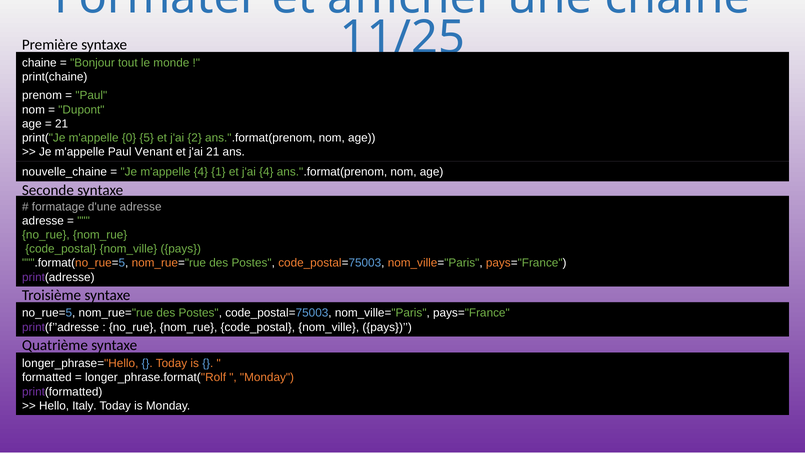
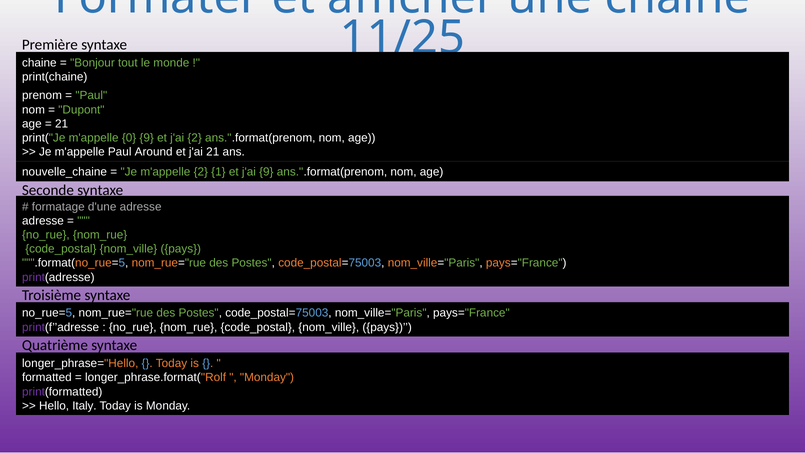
0 5: 5 -> 9 (147, 138)
Venant: Venant -> Around (154, 152)
m'appelle 4: 4 -> 2 (201, 172)
j'ai 4: 4 -> 9 (266, 172)
